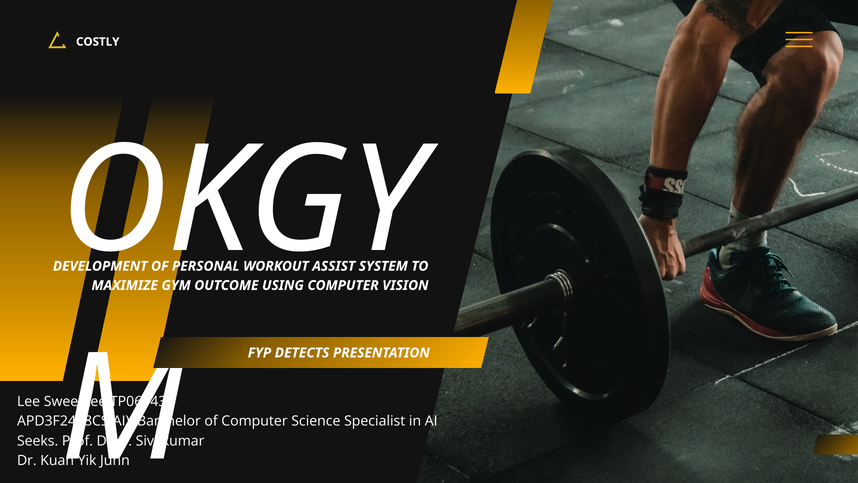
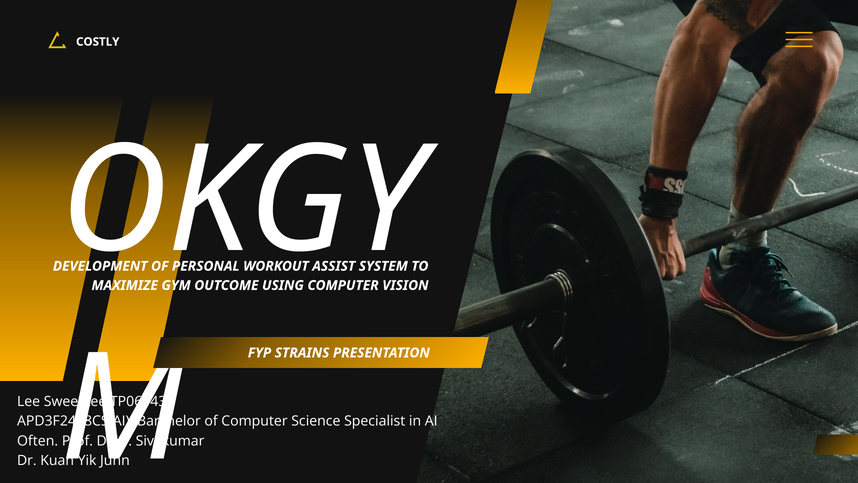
DETECTS: DETECTS -> STRAINS (302, 353)
Seeks: Seeks -> Often (38, 441)
